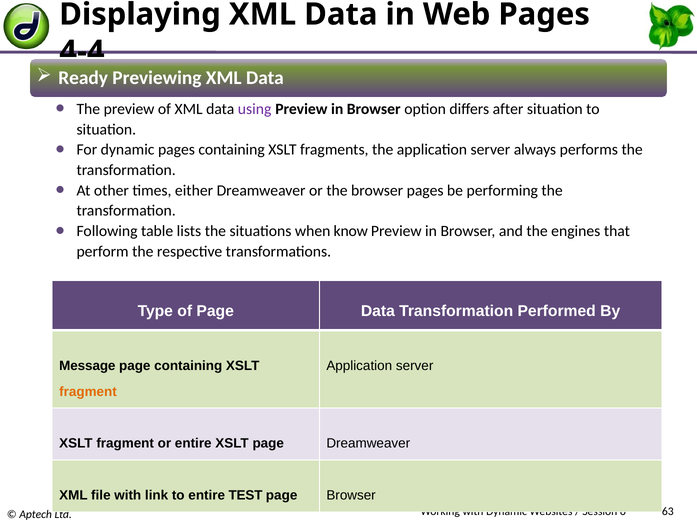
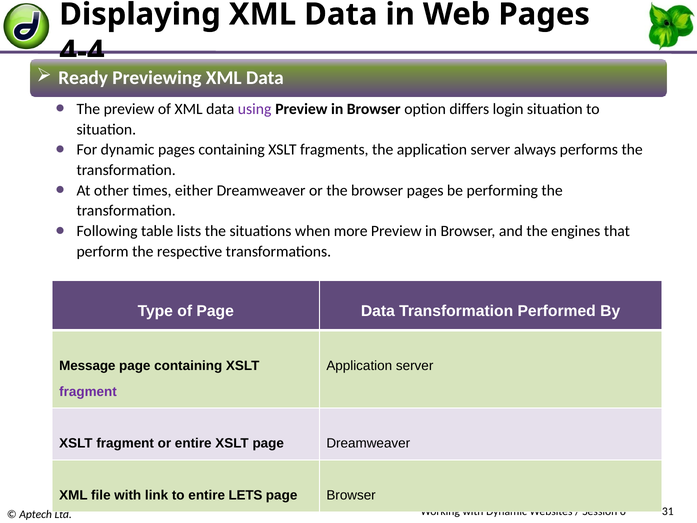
after: after -> login (508, 109)
know: know -> more (351, 231)
fragment colour: orange -> purple (88, 391)
TEST: TEST -> LETS (245, 495)
63: 63 -> 31 (668, 511)
